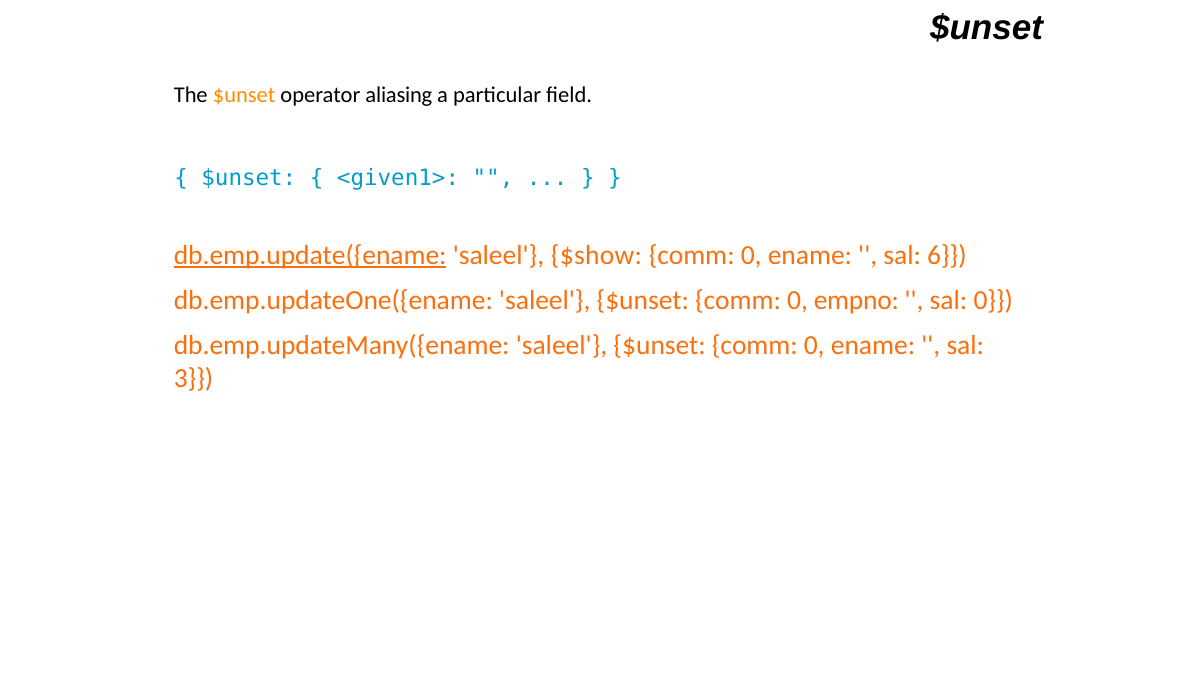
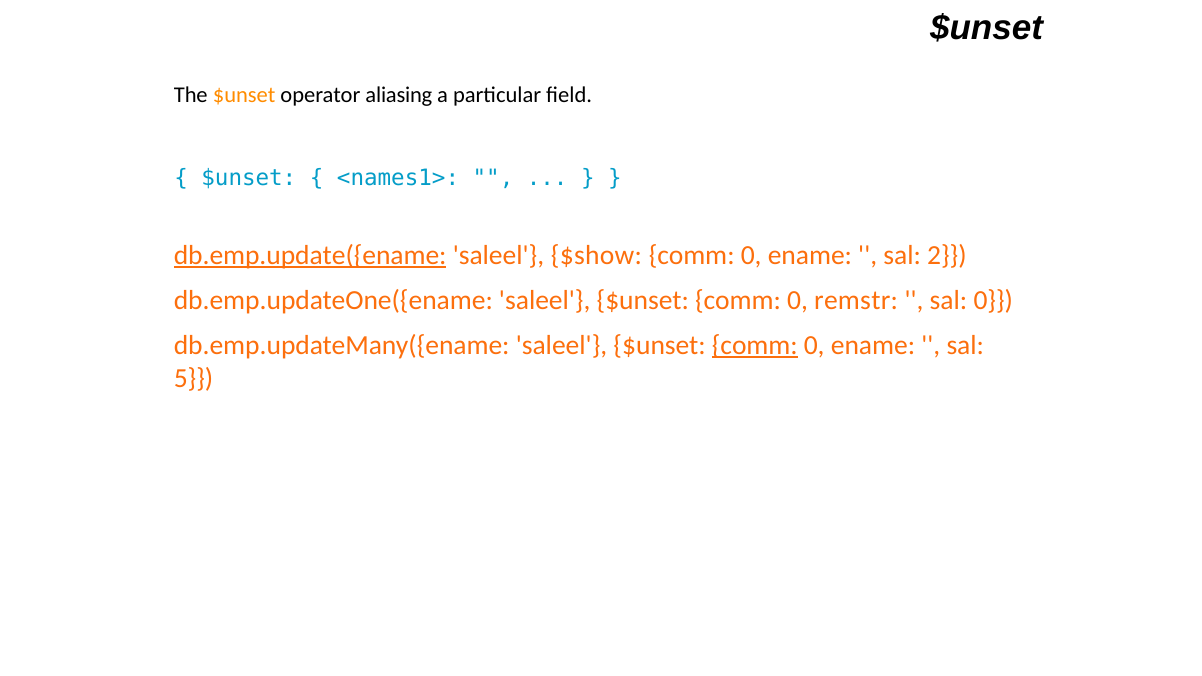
<given1>: <given1> -> <names1> (398, 178)
6: 6 -> 2 (947, 255)
empno: empno -> remstr (856, 300)
comm underline: none -> present (755, 345)
3: 3 -> 5 (194, 378)
